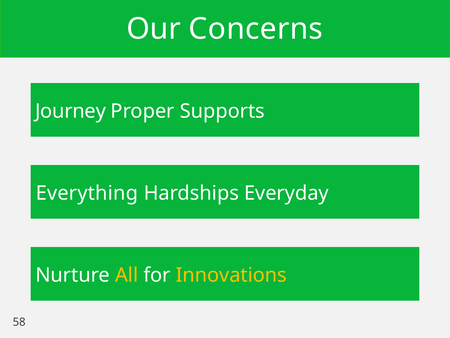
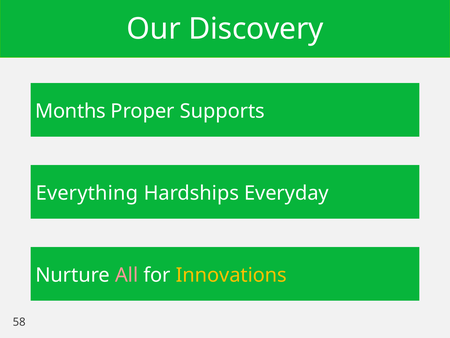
Concerns: Concerns -> Discovery (256, 29)
Journey: Journey -> Months (70, 111)
All colour: yellow -> pink (127, 275)
